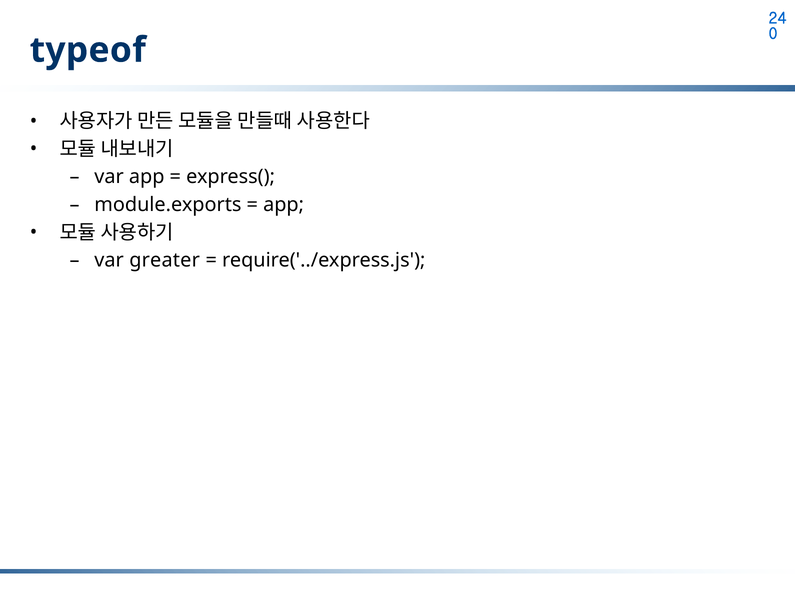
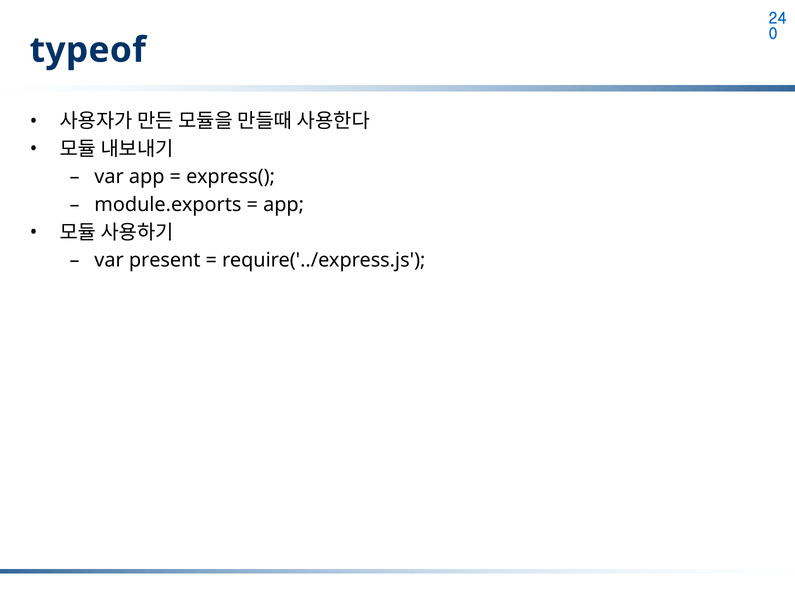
greater: greater -> present (165, 260)
